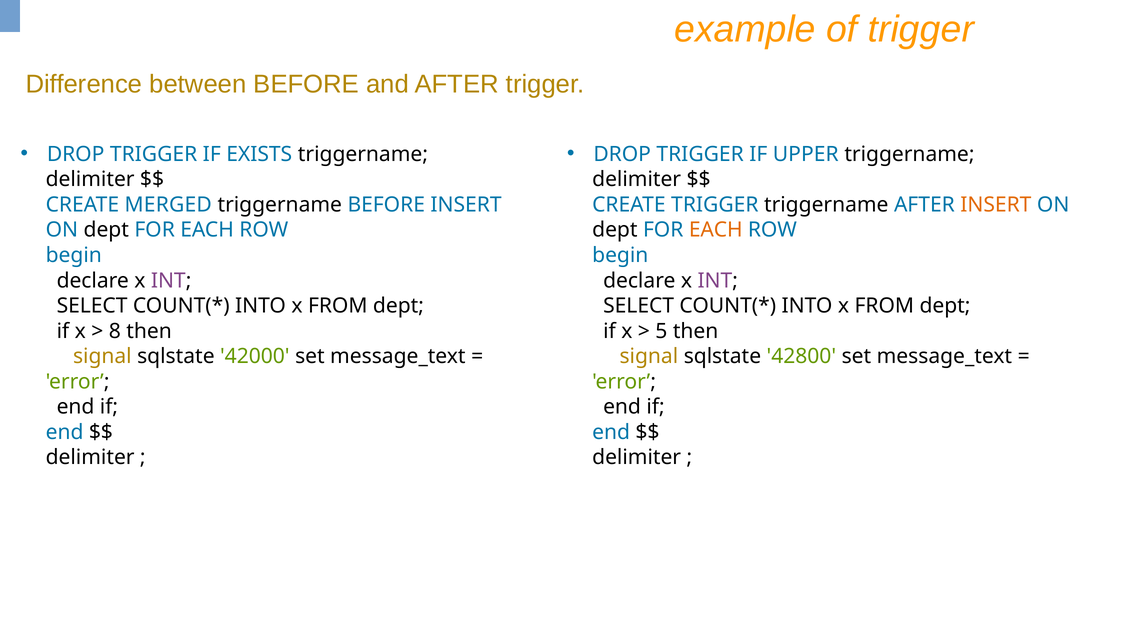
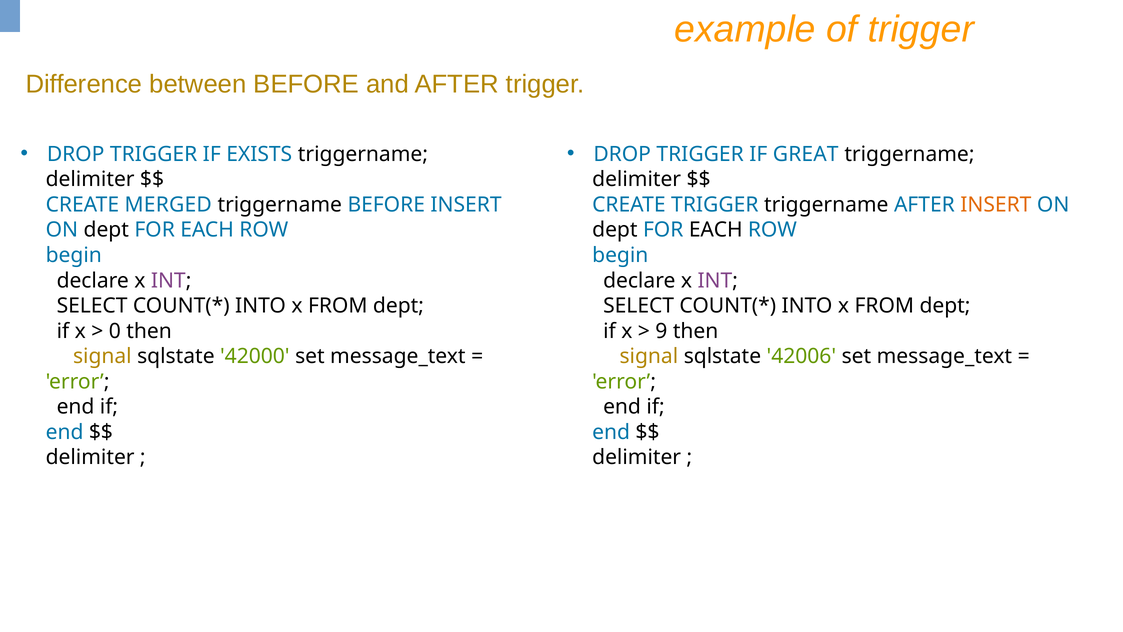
UPPER: UPPER -> GREAT (806, 154)
EACH colour: orange -> black (716, 230)
8: 8 -> 0 (115, 331)
5: 5 -> 9 (661, 331)
42800: 42800 -> 42006 (801, 356)
